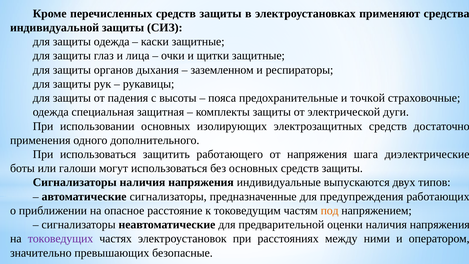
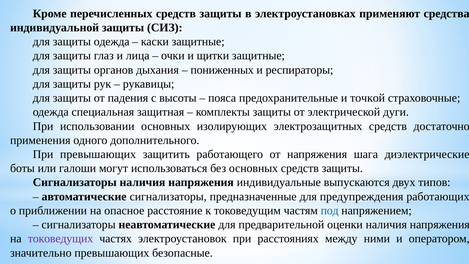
заземленном: заземленном -> пониженных (222, 70)
При использоваться: использоваться -> превышающих (98, 154)
под colour: orange -> blue (330, 210)
